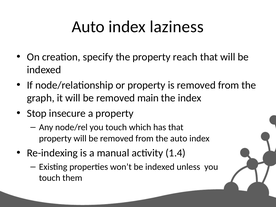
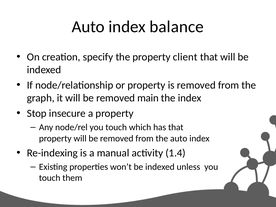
laziness: laziness -> balance (177, 27)
reach: reach -> client (185, 57)
